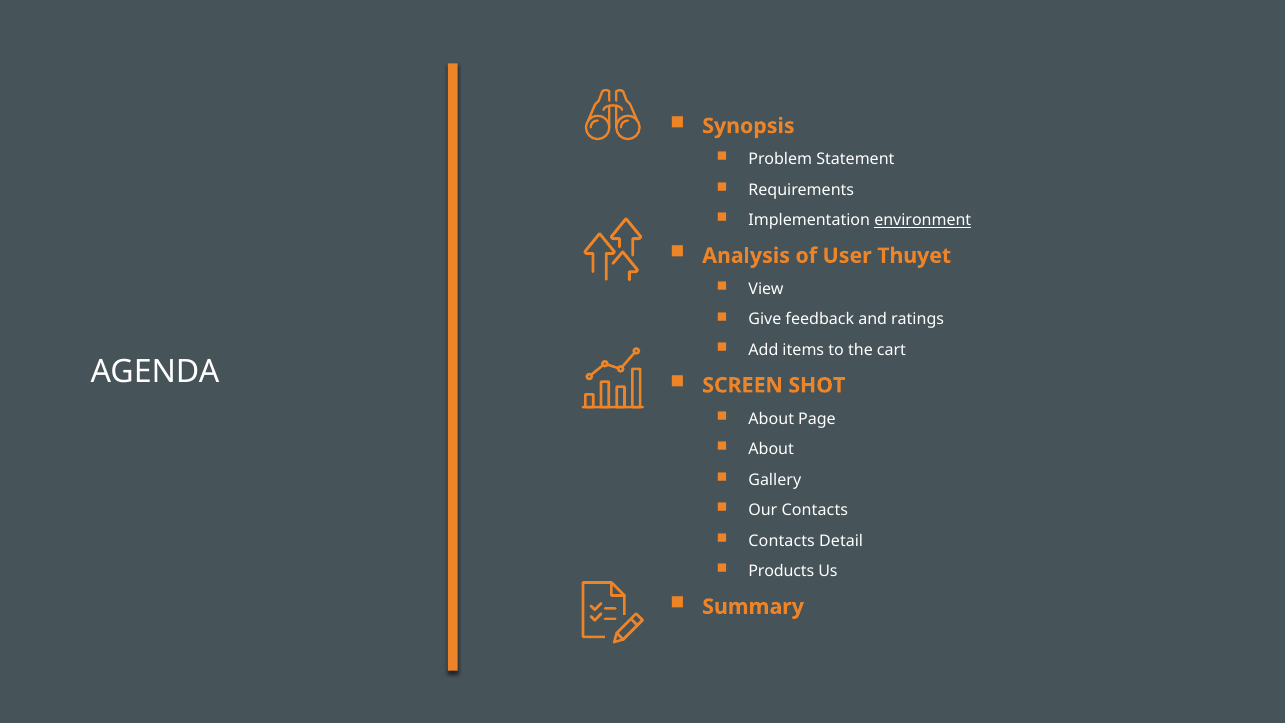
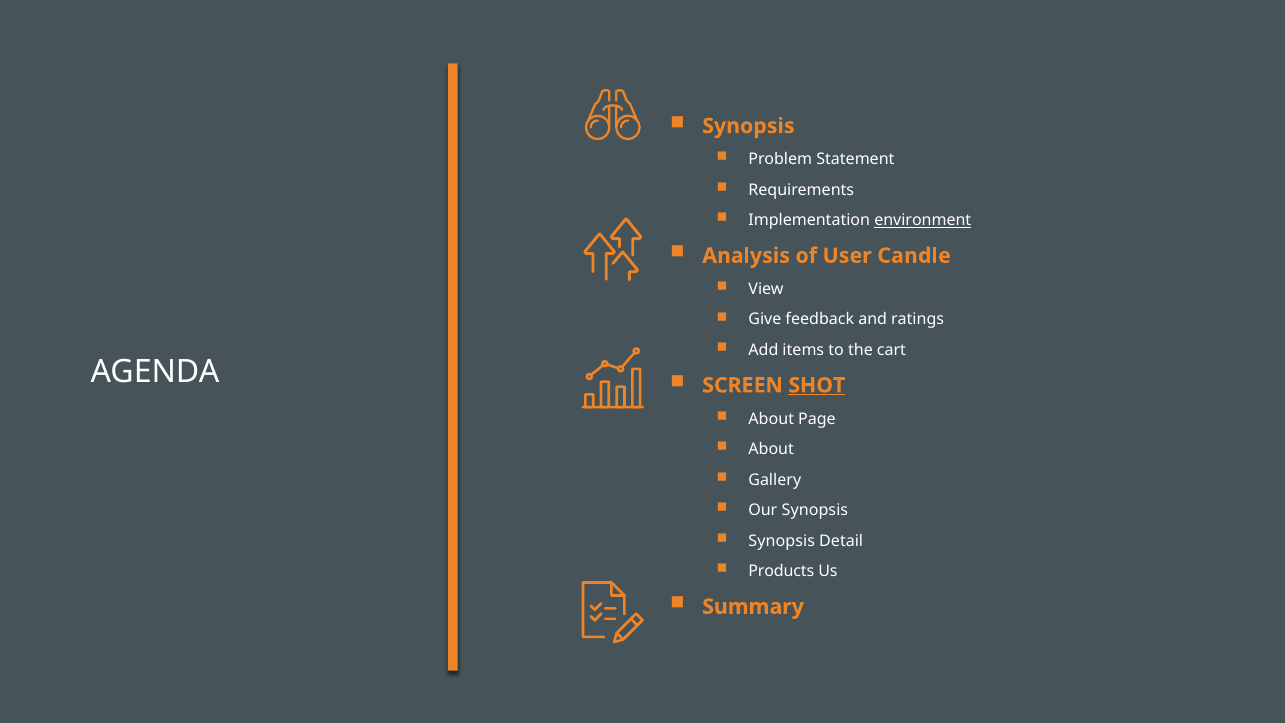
Thuyet: Thuyet -> Candle (914, 256)
SHOT underline: none -> present (817, 385)
Our Contacts: Contacts -> Synopsis (815, 510)
Contacts: Contacts -> Synopsis (782, 541)
